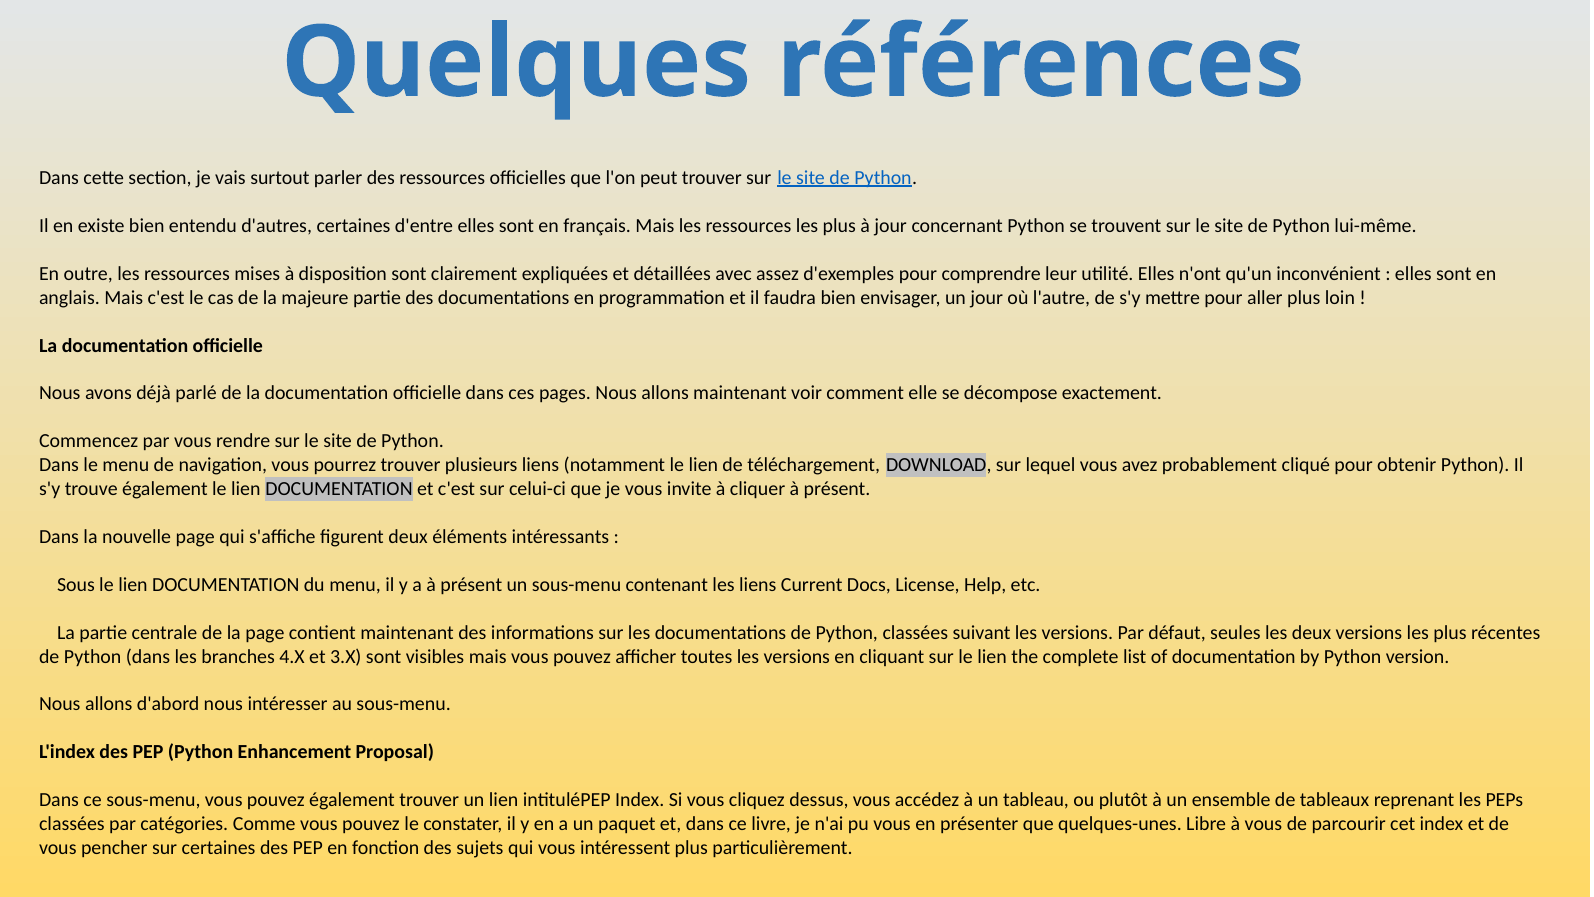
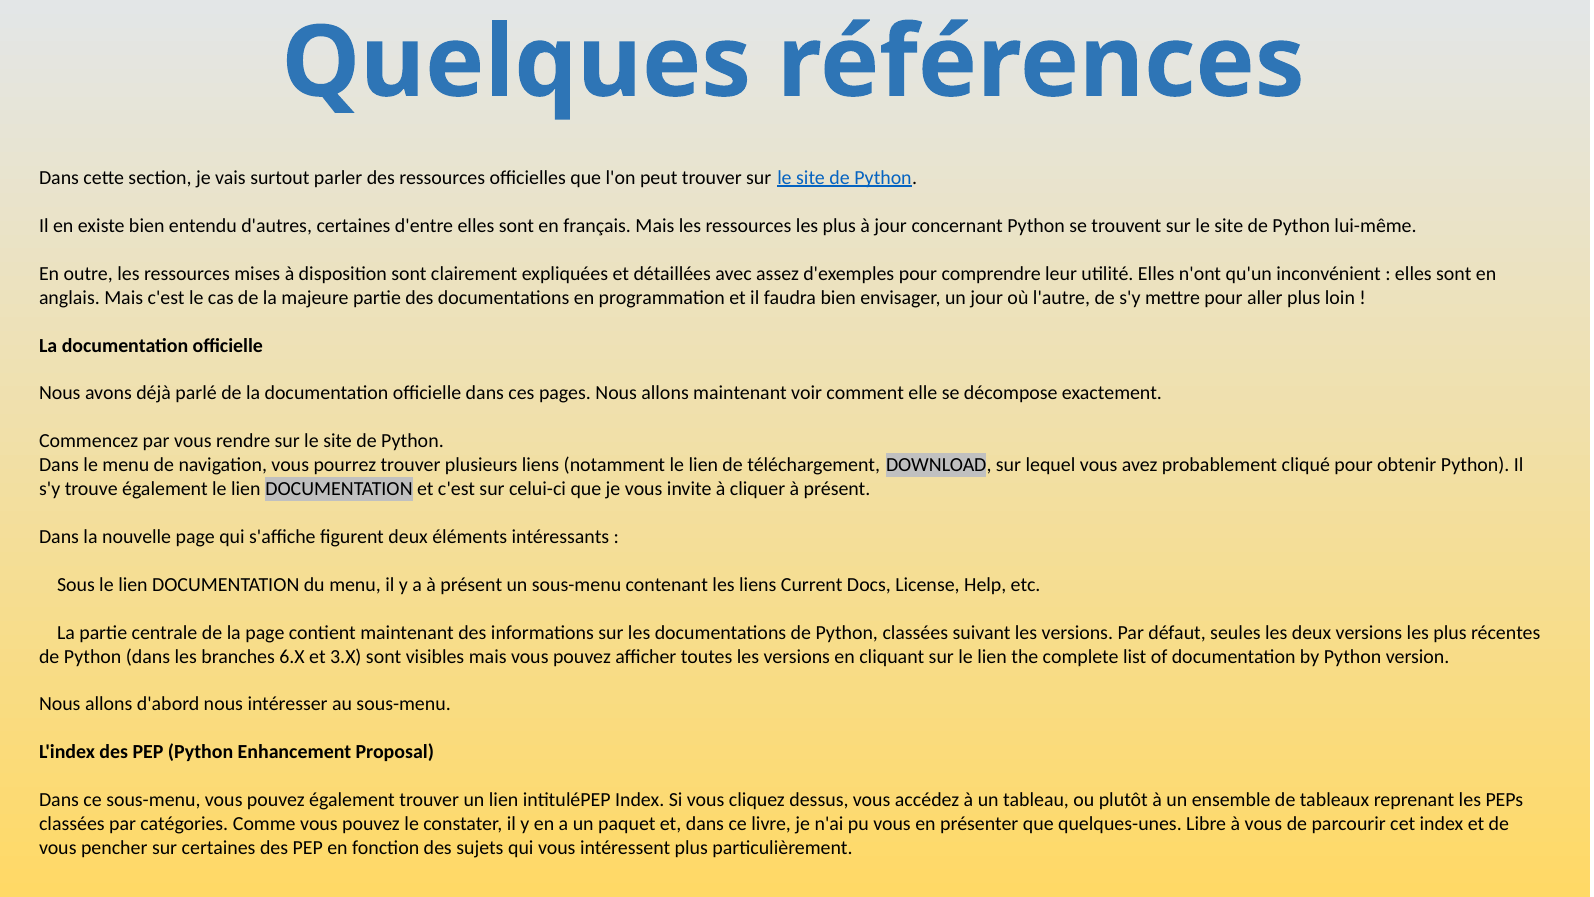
4.X: 4.X -> 6.X (292, 656)
